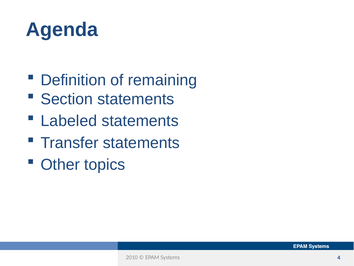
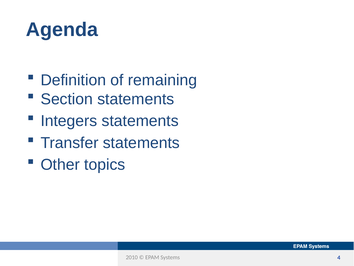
Labeled: Labeled -> Integers (69, 121)
